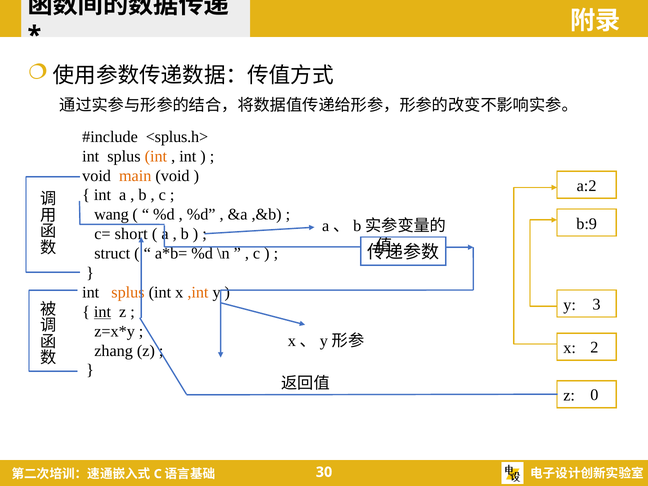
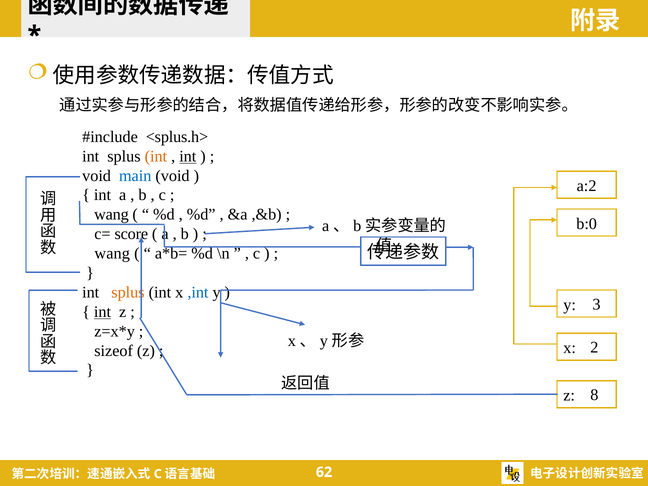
int underline: none -> present (188, 156)
main colour: orange -> blue (135, 176)
b:9: b:9 -> b:0 (587, 224)
short: short -> score (131, 234)
struct: struct -> wang (112, 253)
,int colour: orange -> blue (198, 292)
zhang: zhang -> sizeof (114, 351)
0: 0 -> 8 (594, 395)
30: 30 -> 62 (324, 472)
